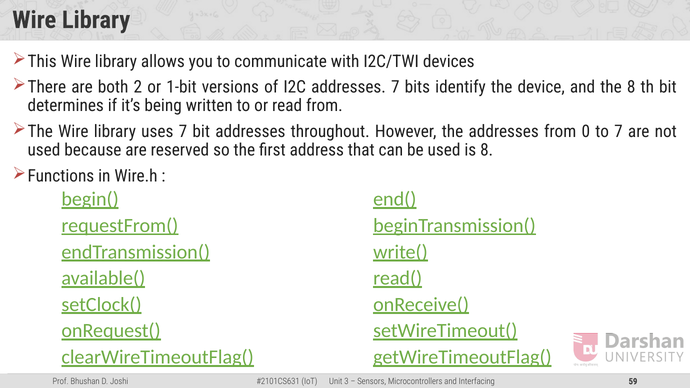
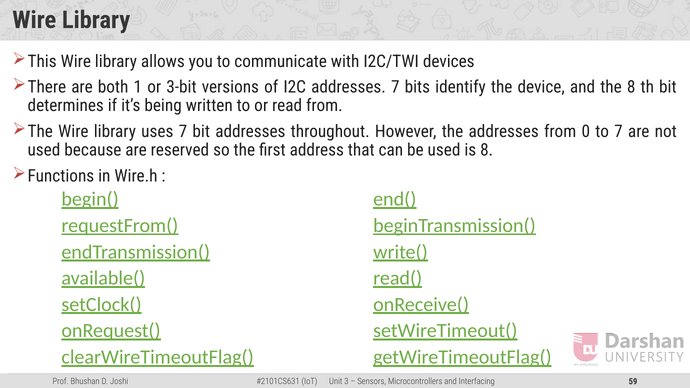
2: 2 -> 1 (138, 87)
1-bit: 1-bit -> 3-bit (181, 87)
